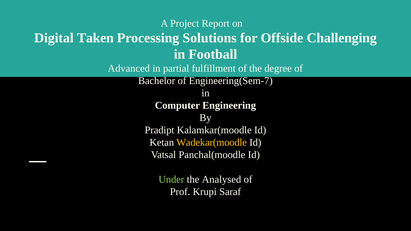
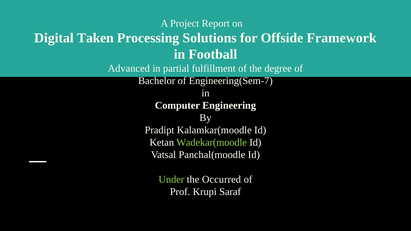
Challenging: Challenging -> Framework (342, 38)
Wadekar(moodle colour: yellow -> light green (212, 143)
Analysed: Analysed -> Occurred (222, 180)
